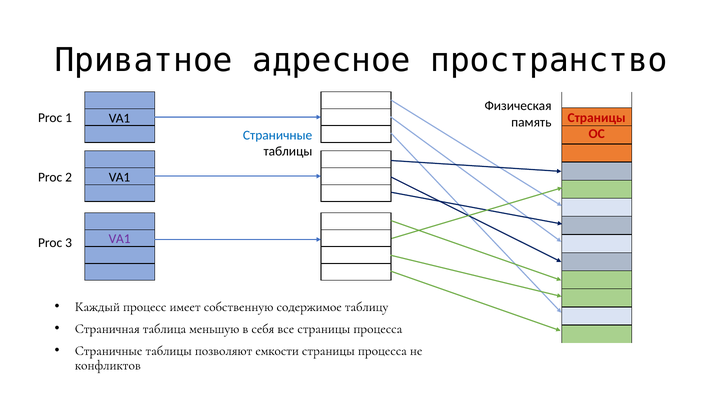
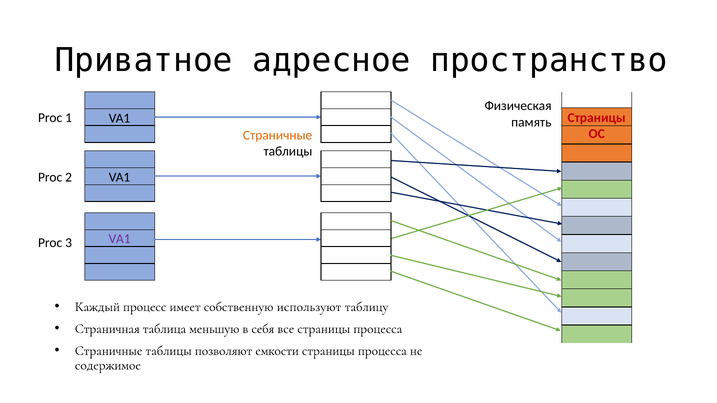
Страничные colour: blue -> orange (278, 135)
содержимое: содержимое -> используют (309, 307)
конфликтов: конфликтов -> содержимое (108, 365)
